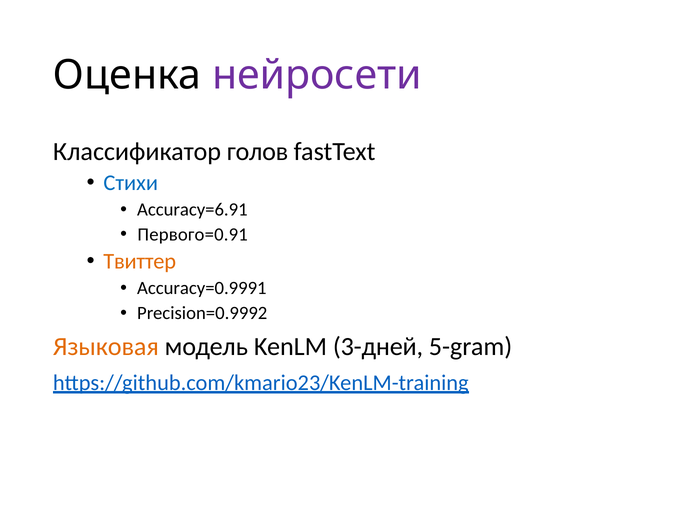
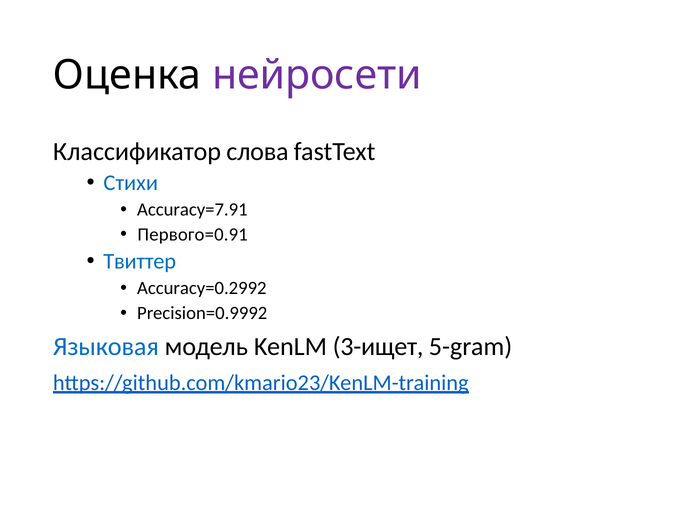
голов: голов -> слова (257, 152)
Accuracy=6.91: Accuracy=6.91 -> Accuracy=7.91 (192, 210)
Твиттер colour: orange -> blue (140, 261)
Accuracy=0.9991: Accuracy=0.9991 -> Accuracy=0.2992 (202, 288)
Языковая colour: orange -> blue (106, 347)
3-дней: 3-дней -> 3-ищет (378, 347)
